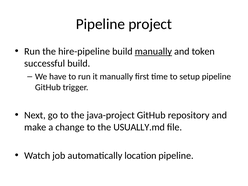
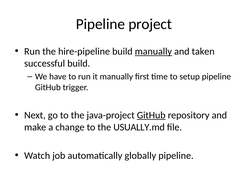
token: token -> taken (203, 51)
GitHub underline: none -> present (151, 115)
location: location -> globally (140, 156)
